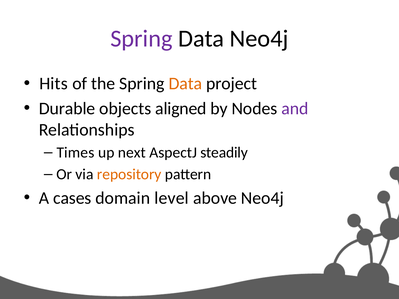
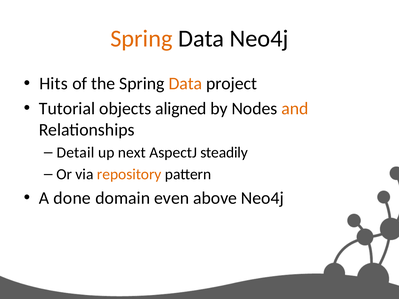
Spring colour: purple -> orange (141, 39)
Durable: Durable -> Tutorial (67, 109)
and colour: purple -> orange (295, 109)
Times: Times -> Detail (75, 153)
cases: cases -> done (72, 198)
level: level -> even (172, 198)
